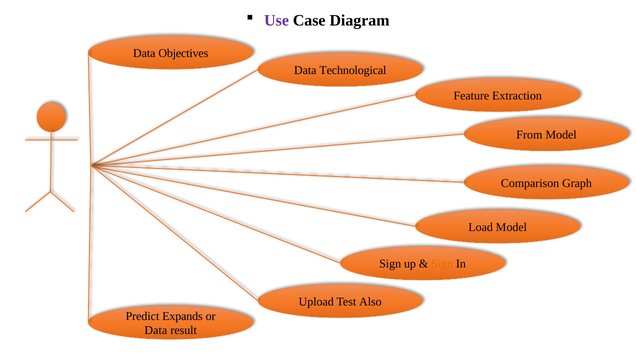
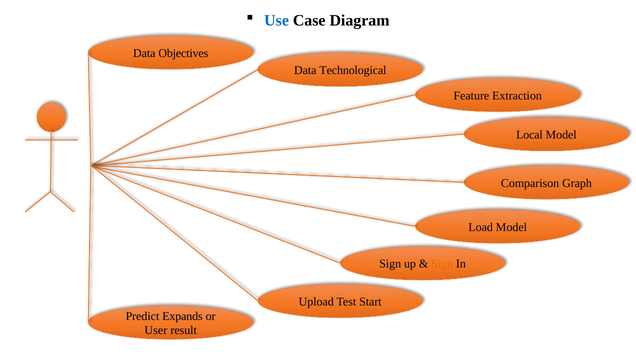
Use colour: purple -> blue (277, 20)
From: From -> Local (529, 135)
Also: Also -> Start (370, 301)
Data: Data -> User (156, 330)
